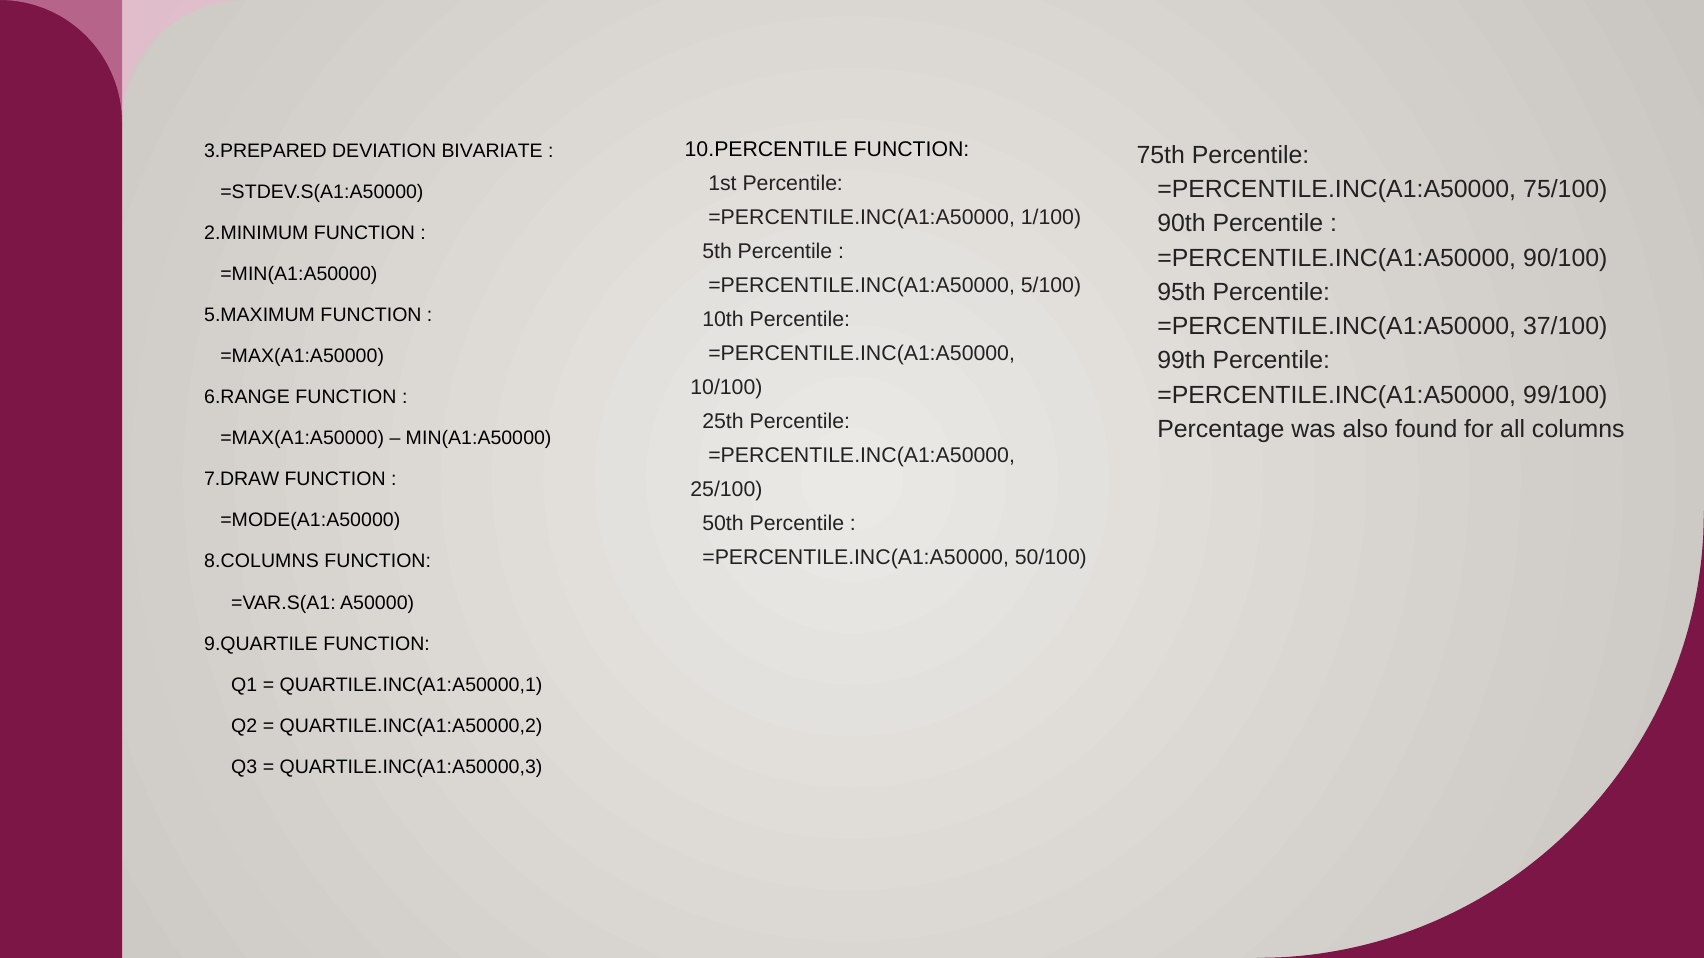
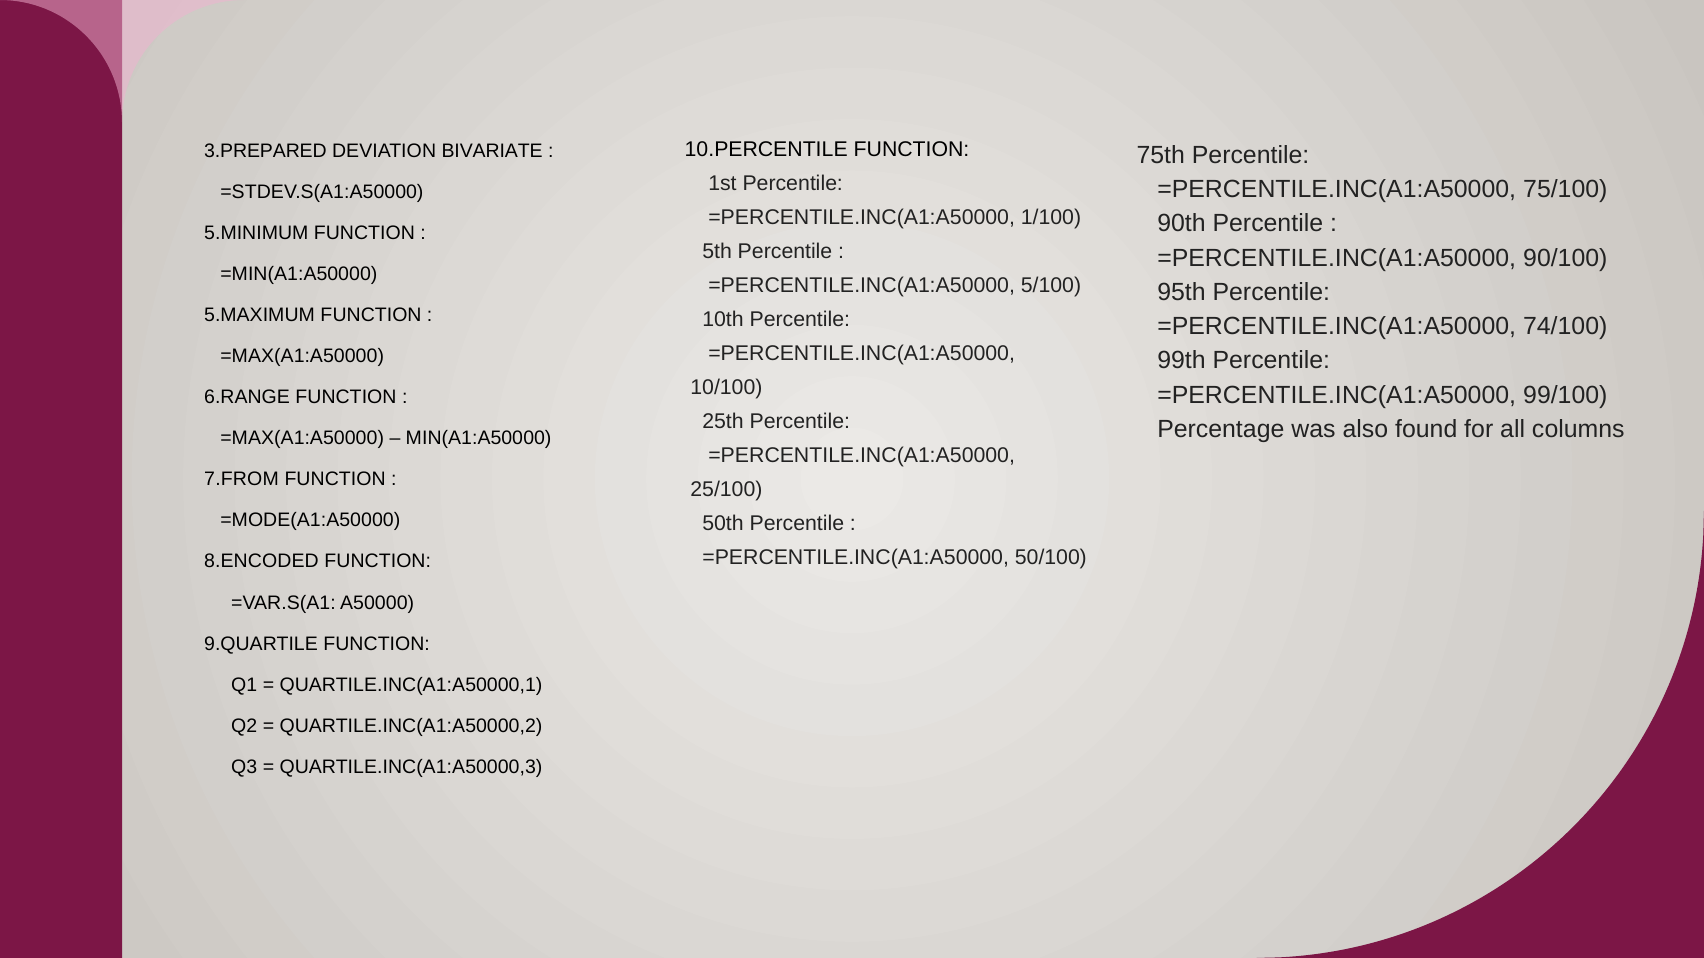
2.MINIMUM: 2.MINIMUM -> 5.MINIMUM (256, 233)
37/100: 37/100 -> 74/100 (1565, 327)
7.DRAW: 7.DRAW -> 7.FROM (242, 480)
8.COLUMNS: 8.COLUMNS -> 8.ENCODED (261, 562)
